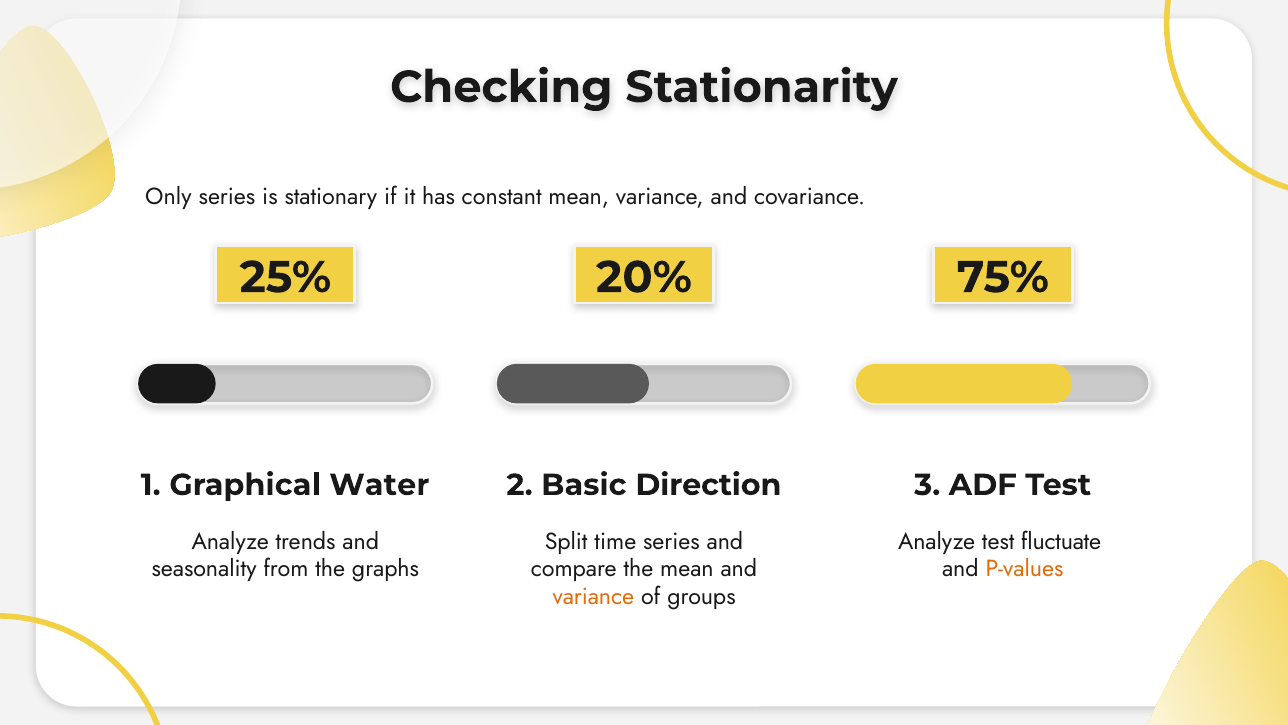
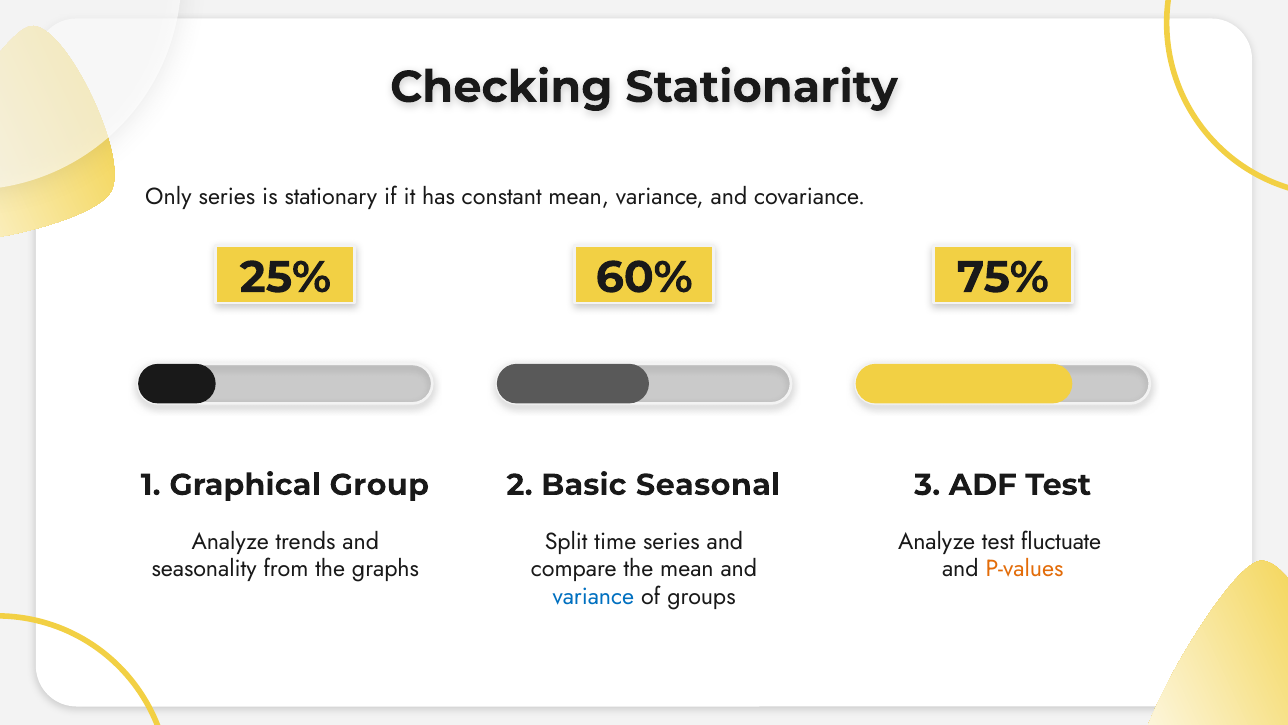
20%: 20% -> 60% (644, 277)
Water: Water -> Group (379, 485)
Direction: Direction -> Seasonal (708, 485)
variance colour: orange -> blue (593, 597)
